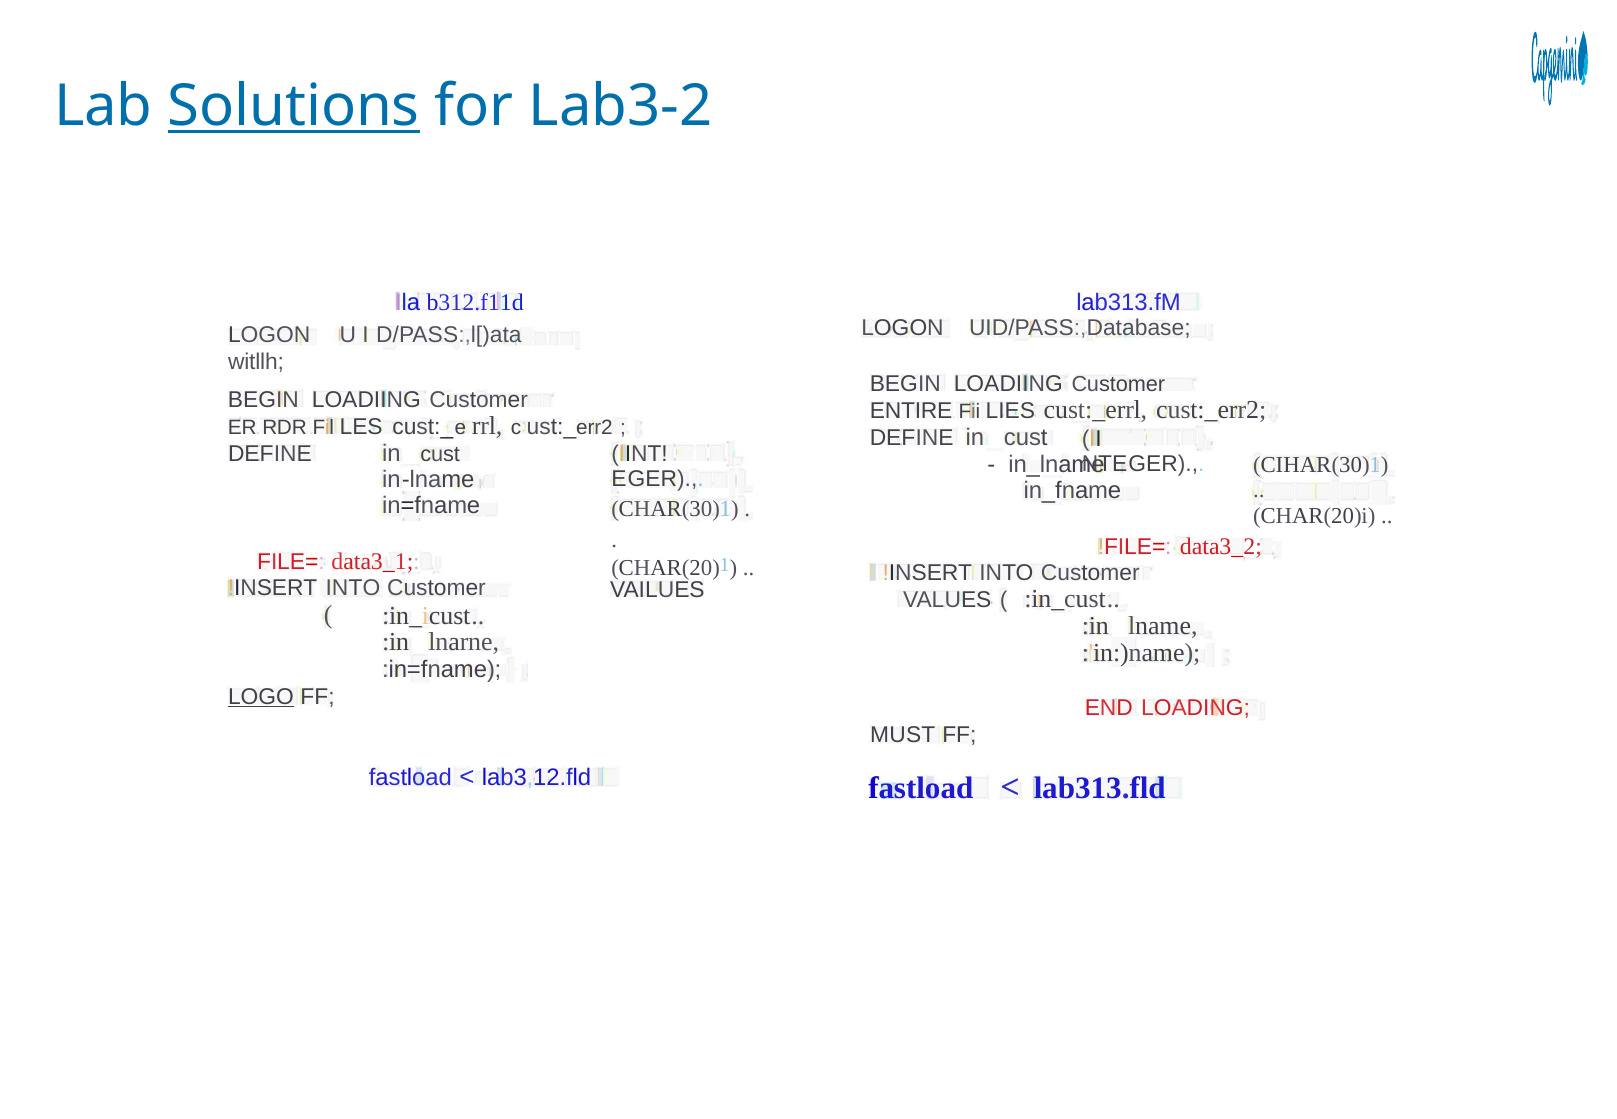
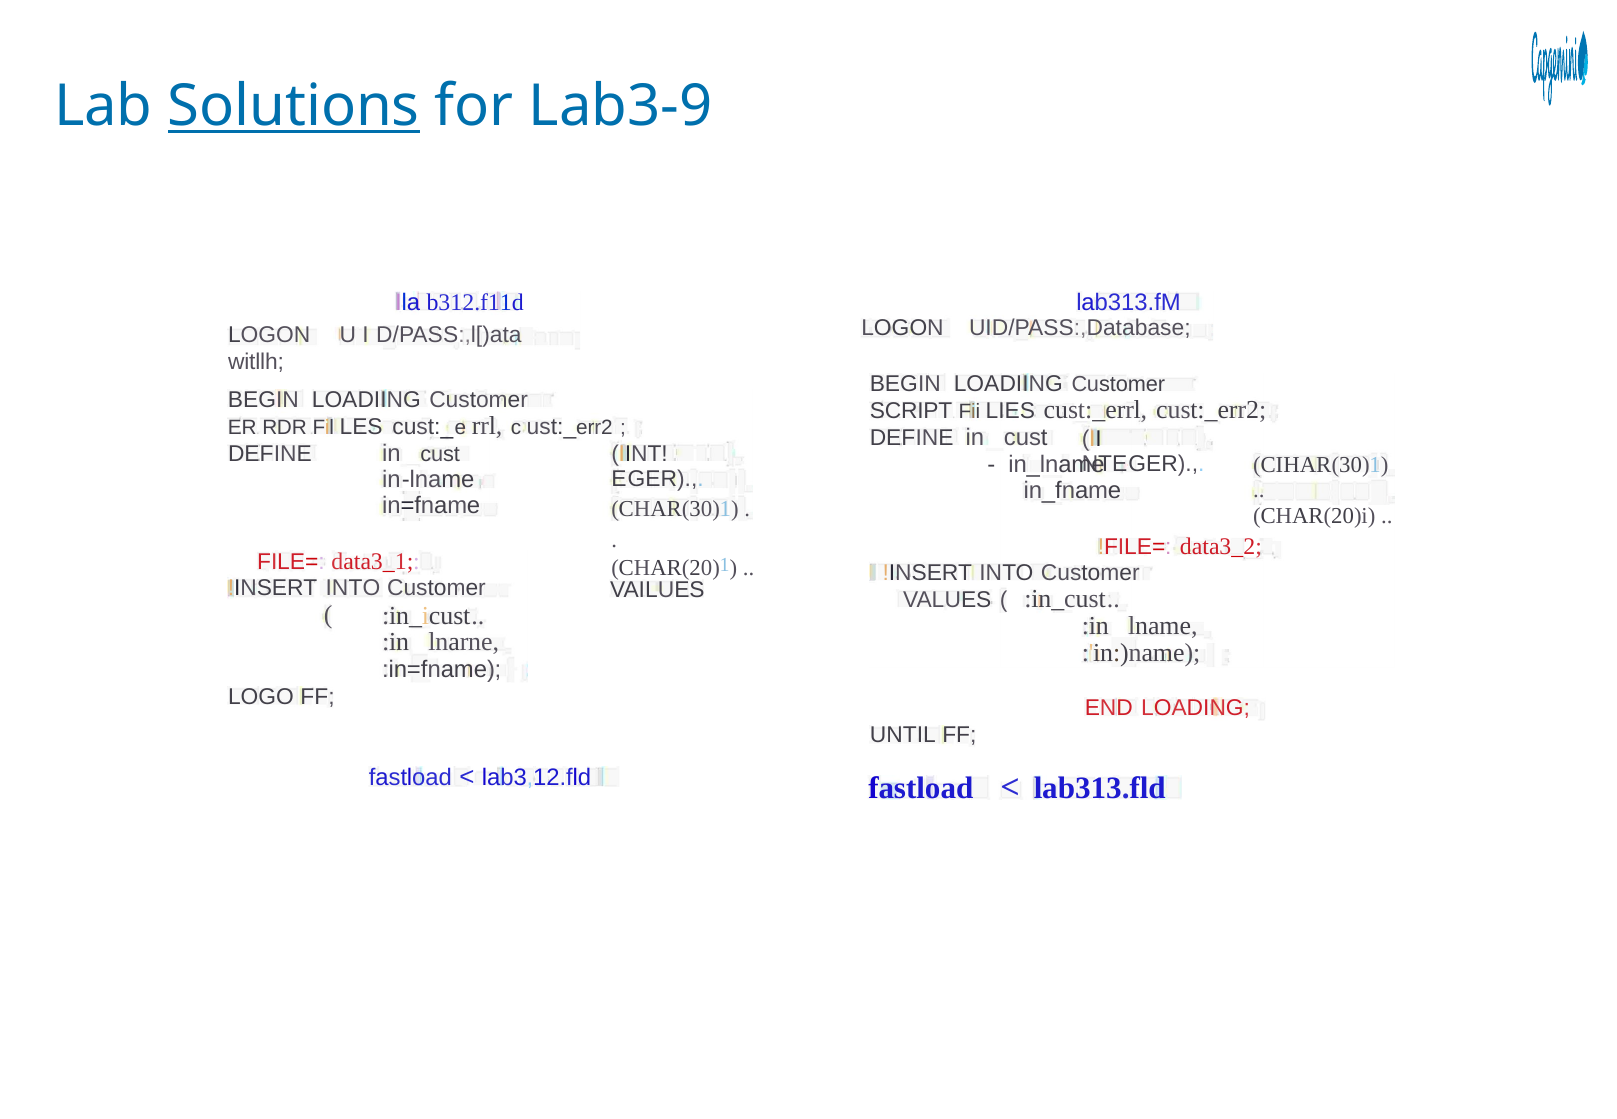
Lab3-2: Lab3-2 -> Lab3-9 (620, 106)
ENTIRE: ENTIRE -> SCRIPT (911, 411)
LOGO underline: present -> none (261, 697)
MUST: MUST -> UNTIL (903, 736)
